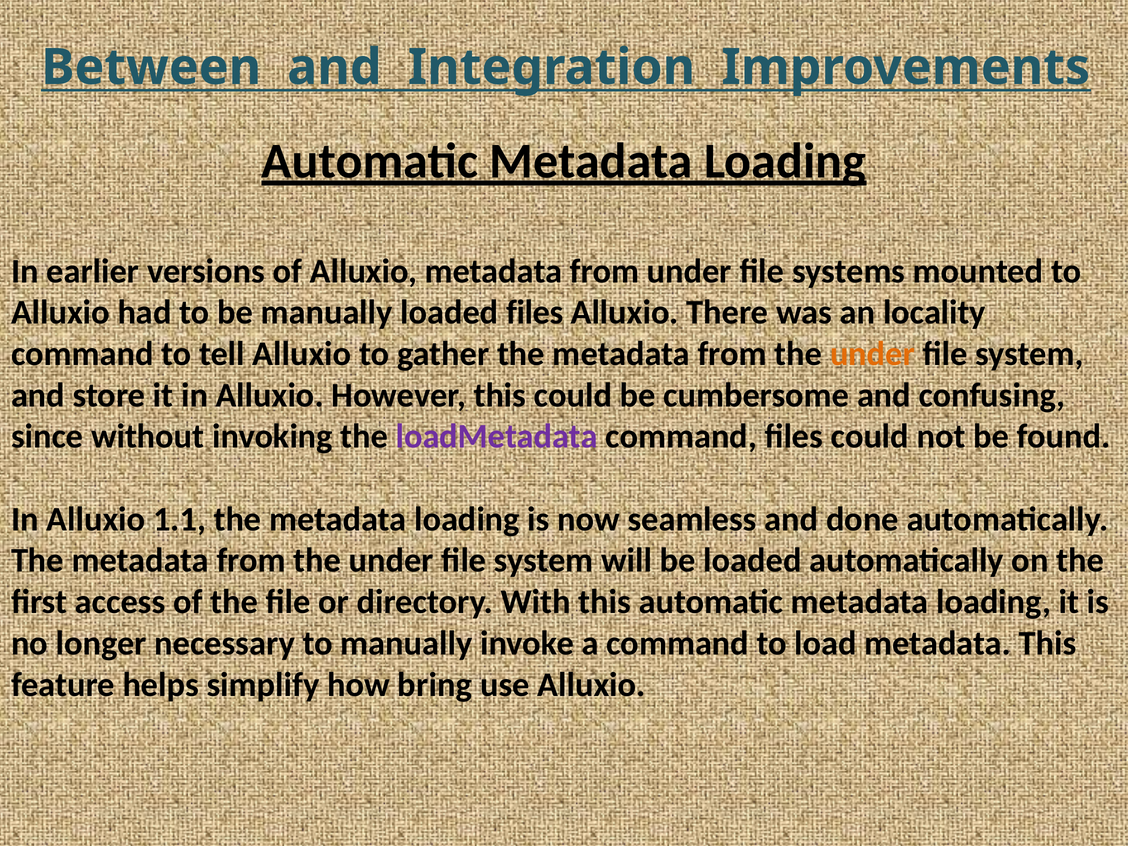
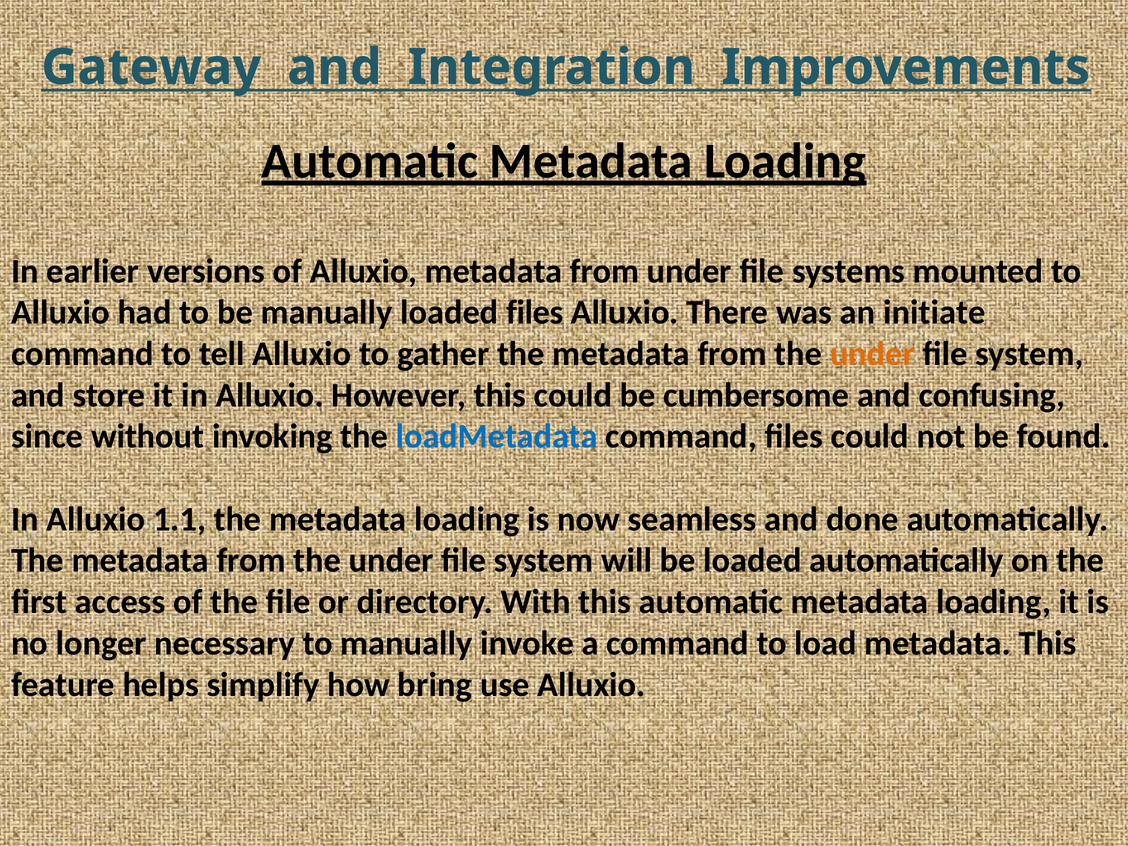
Between: Between -> Gateway (151, 67)
locality: locality -> initiate (934, 313)
loadMetadata colour: purple -> blue (497, 437)
